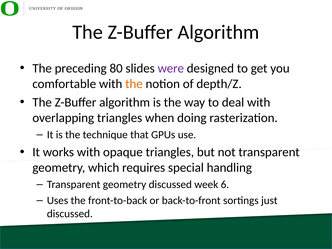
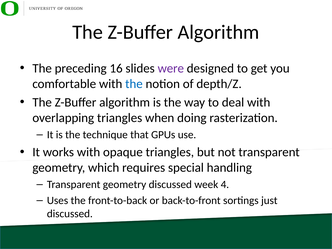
80: 80 -> 16 (116, 68)
the colour: orange -> blue (134, 84)
6: 6 -> 4 (225, 185)
